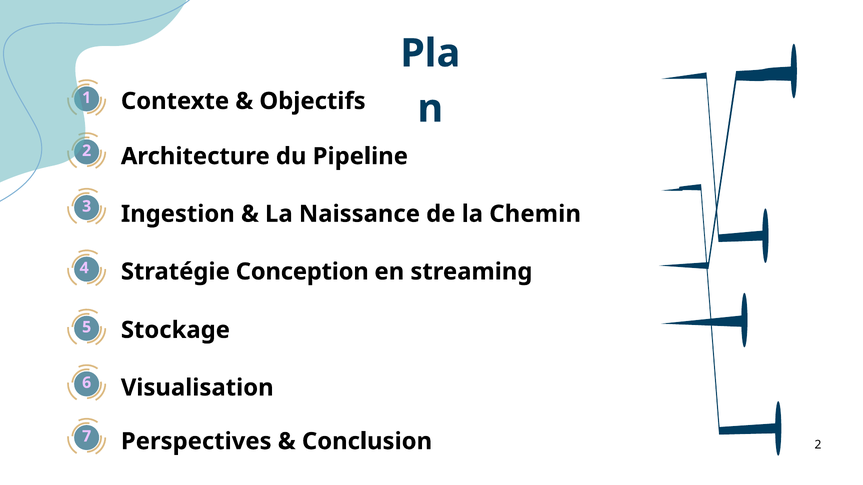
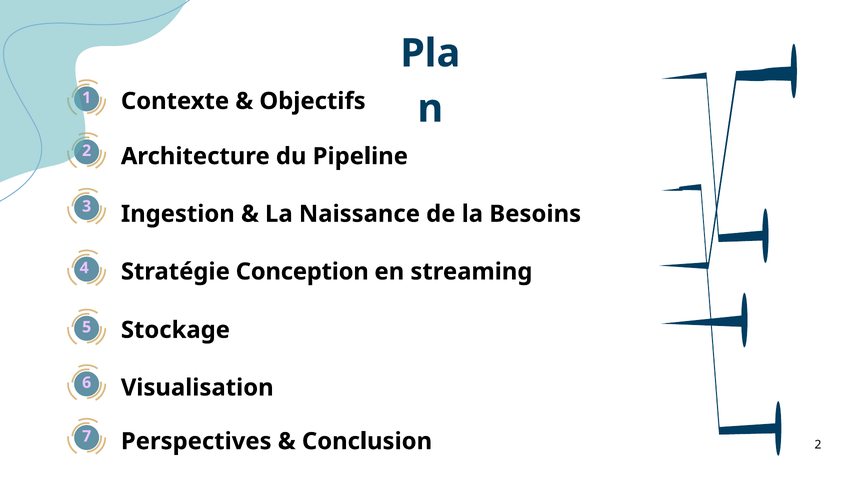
Chemin: Chemin -> Besoins (535, 214)
